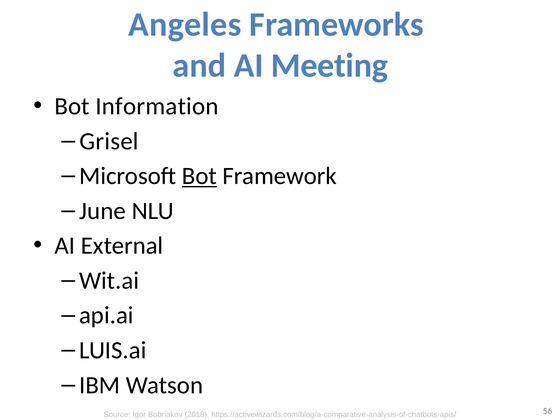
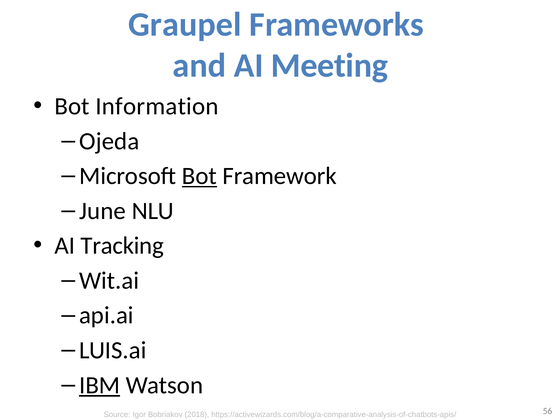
Angeles: Angeles -> Graupel (185, 25)
Grisel: Grisel -> Ojeda (109, 141)
External: External -> Tracking (122, 246)
IBM underline: none -> present (100, 385)
